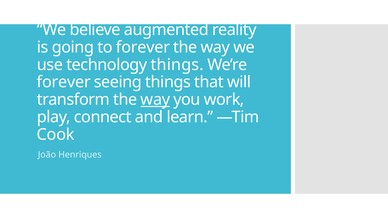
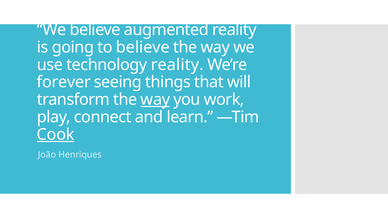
to forever: forever -> believe (143, 47)
technology things: things -> reality (177, 65)
Cook underline: none -> present (56, 135)
